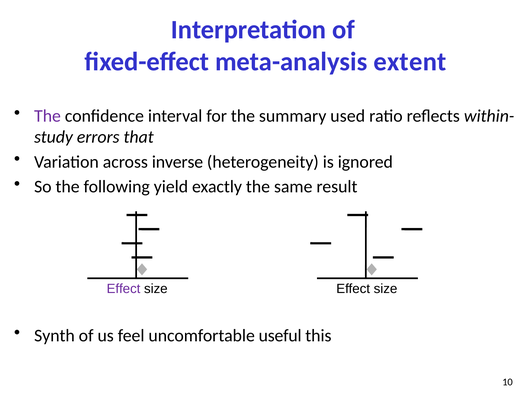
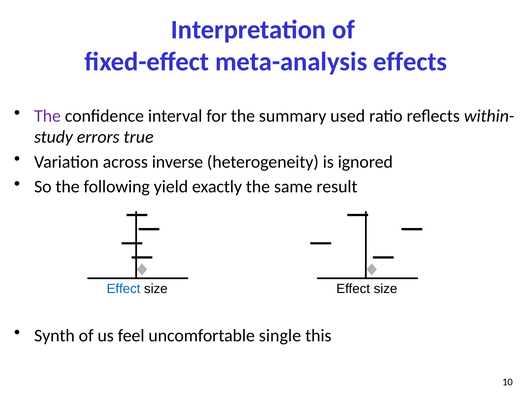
extent: extent -> effects (410, 62)
that: that -> true (139, 137)
Effect colour: purple -> blue (124, 289)
useful: useful -> single (280, 336)
